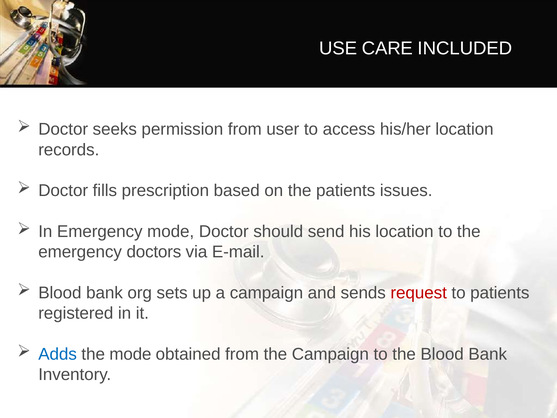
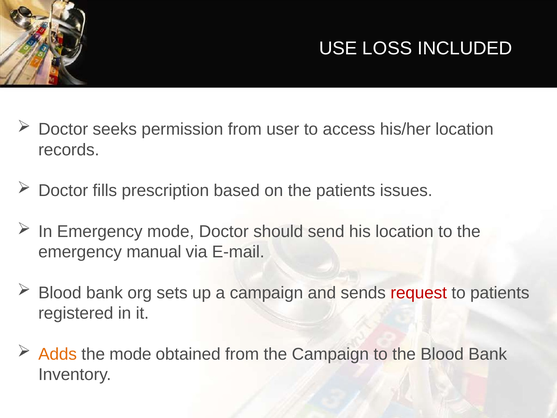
CARE: CARE -> LOSS (387, 48)
doctors: doctors -> manual (154, 252)
Adds colour: blue -> orange (58, 354)
